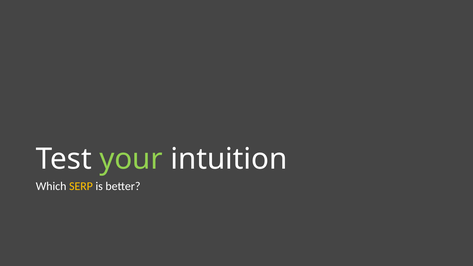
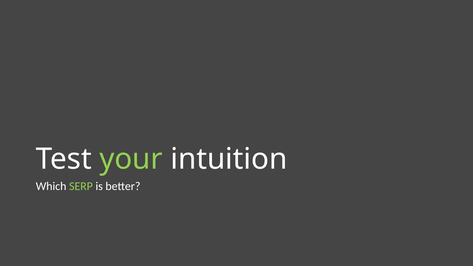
SERP colour: yellow -> light green (81, 186)
